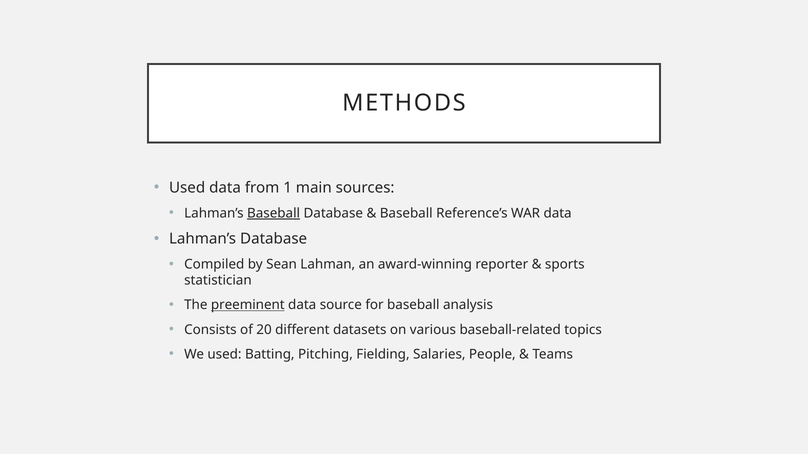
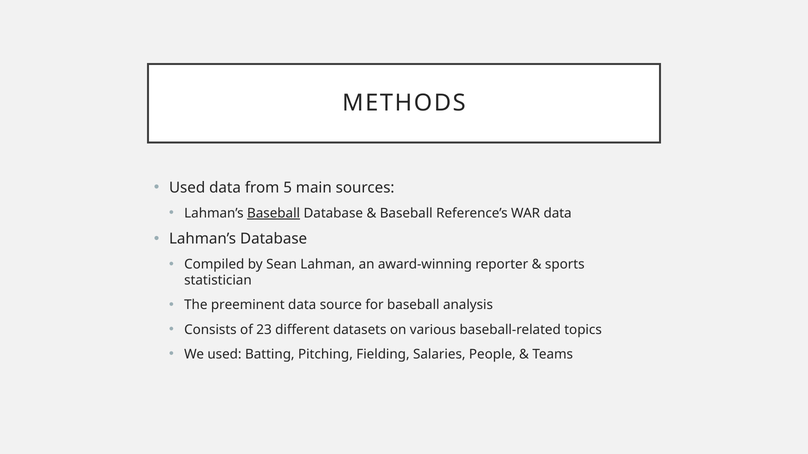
1: 1 -> 5 (288, 188)
preeminent underline: present -> none (248, 305)
20: 20 -> 23 (264, 330)
